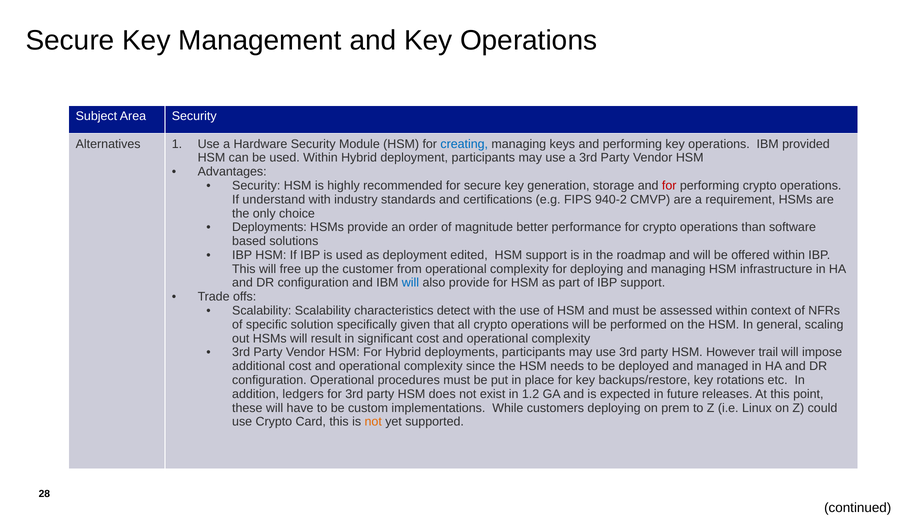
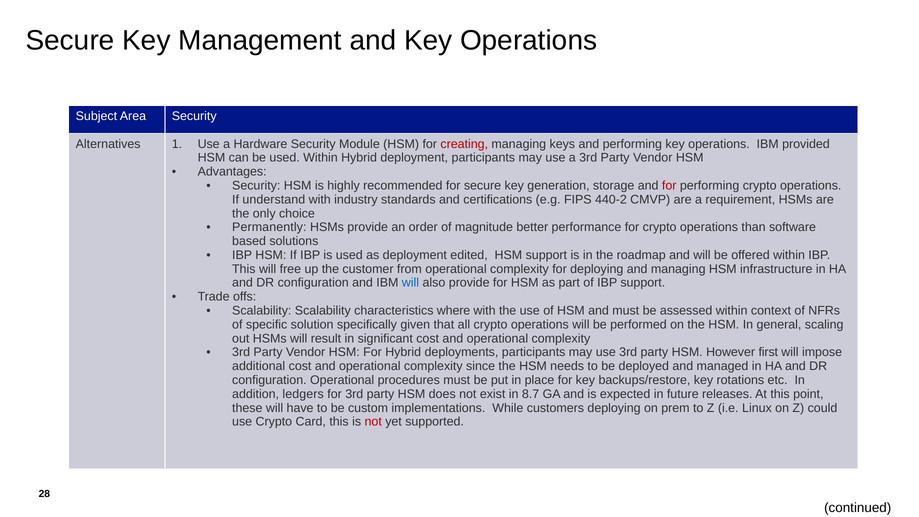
creating colour: blue -> red (464, 144)
940-2: 940-2 -> 440-2 (611, 199)
Deployments: Deployments -> Permanently (269, 227)
detect: detect -> where (454, 311)
trail: trail -> first (768, 352)
1.2: 1.2 -> 8.7 (531, 394)
not colour: orange -> red (373, 422)
